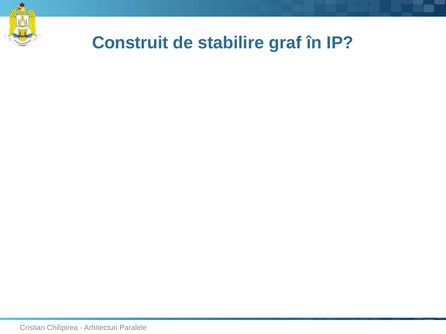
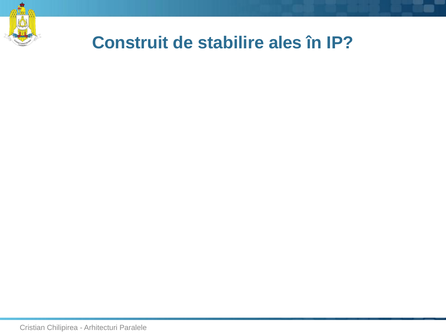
graf: graf -> ales (285, 43)
